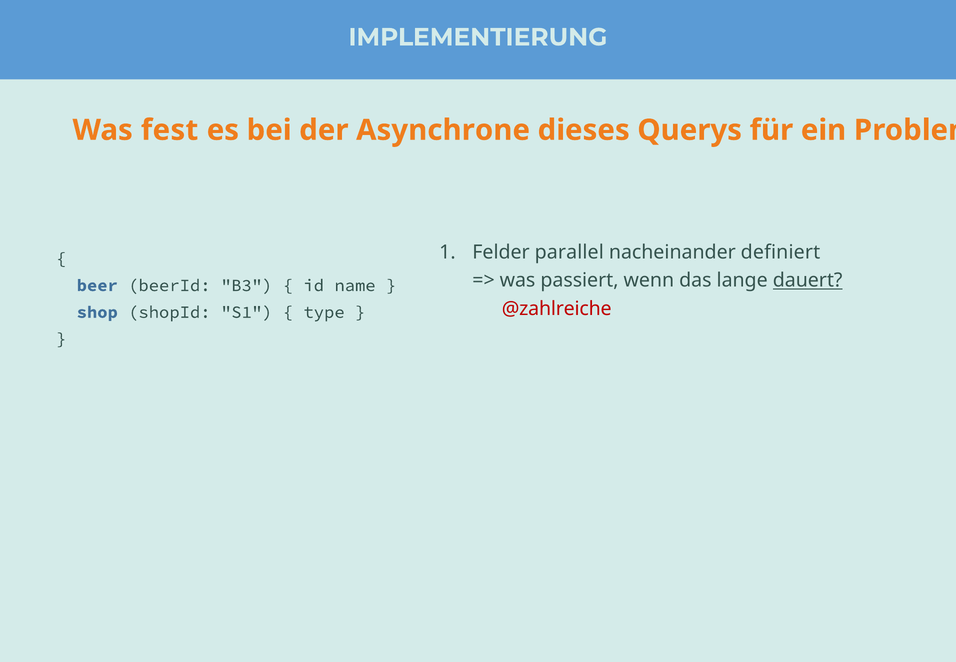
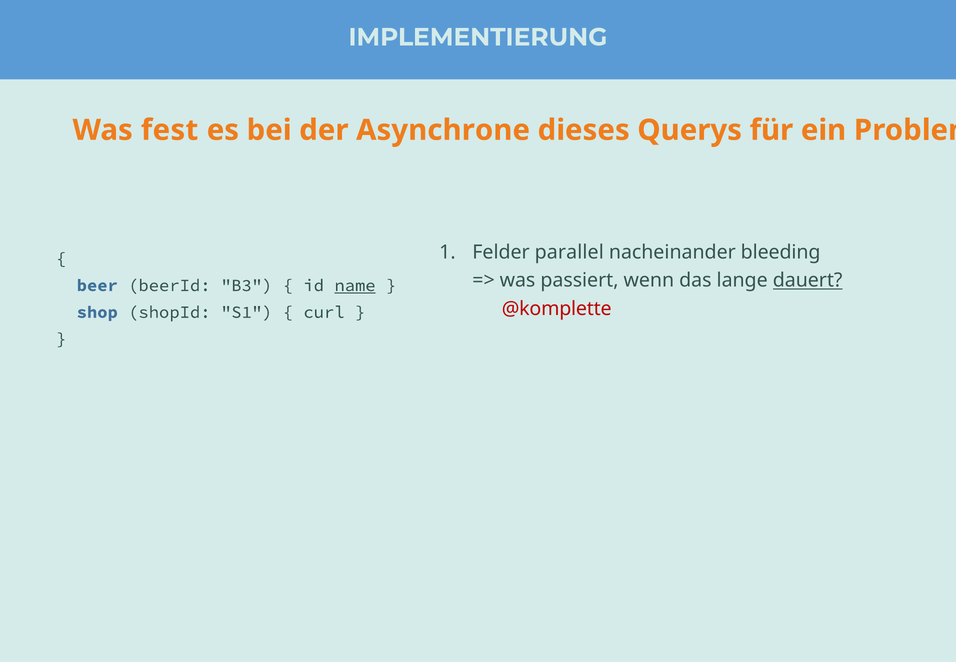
definiert: definiert -> bleeding (781, 252)
name underline: none -> present (355, 285)
@zahlreiche: @zahlreiche -> @komplette (557, 309)
type: type -> curl (324, 312)
